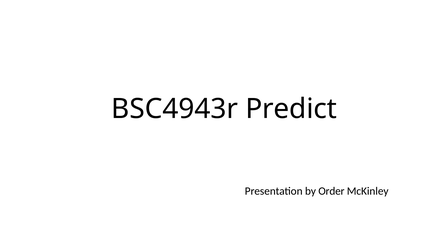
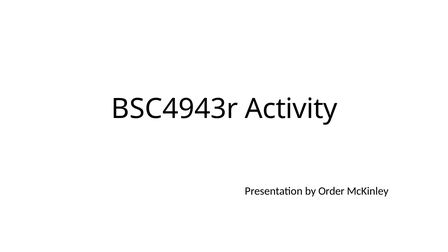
Predict: Predict -> Activity (291, 109)
